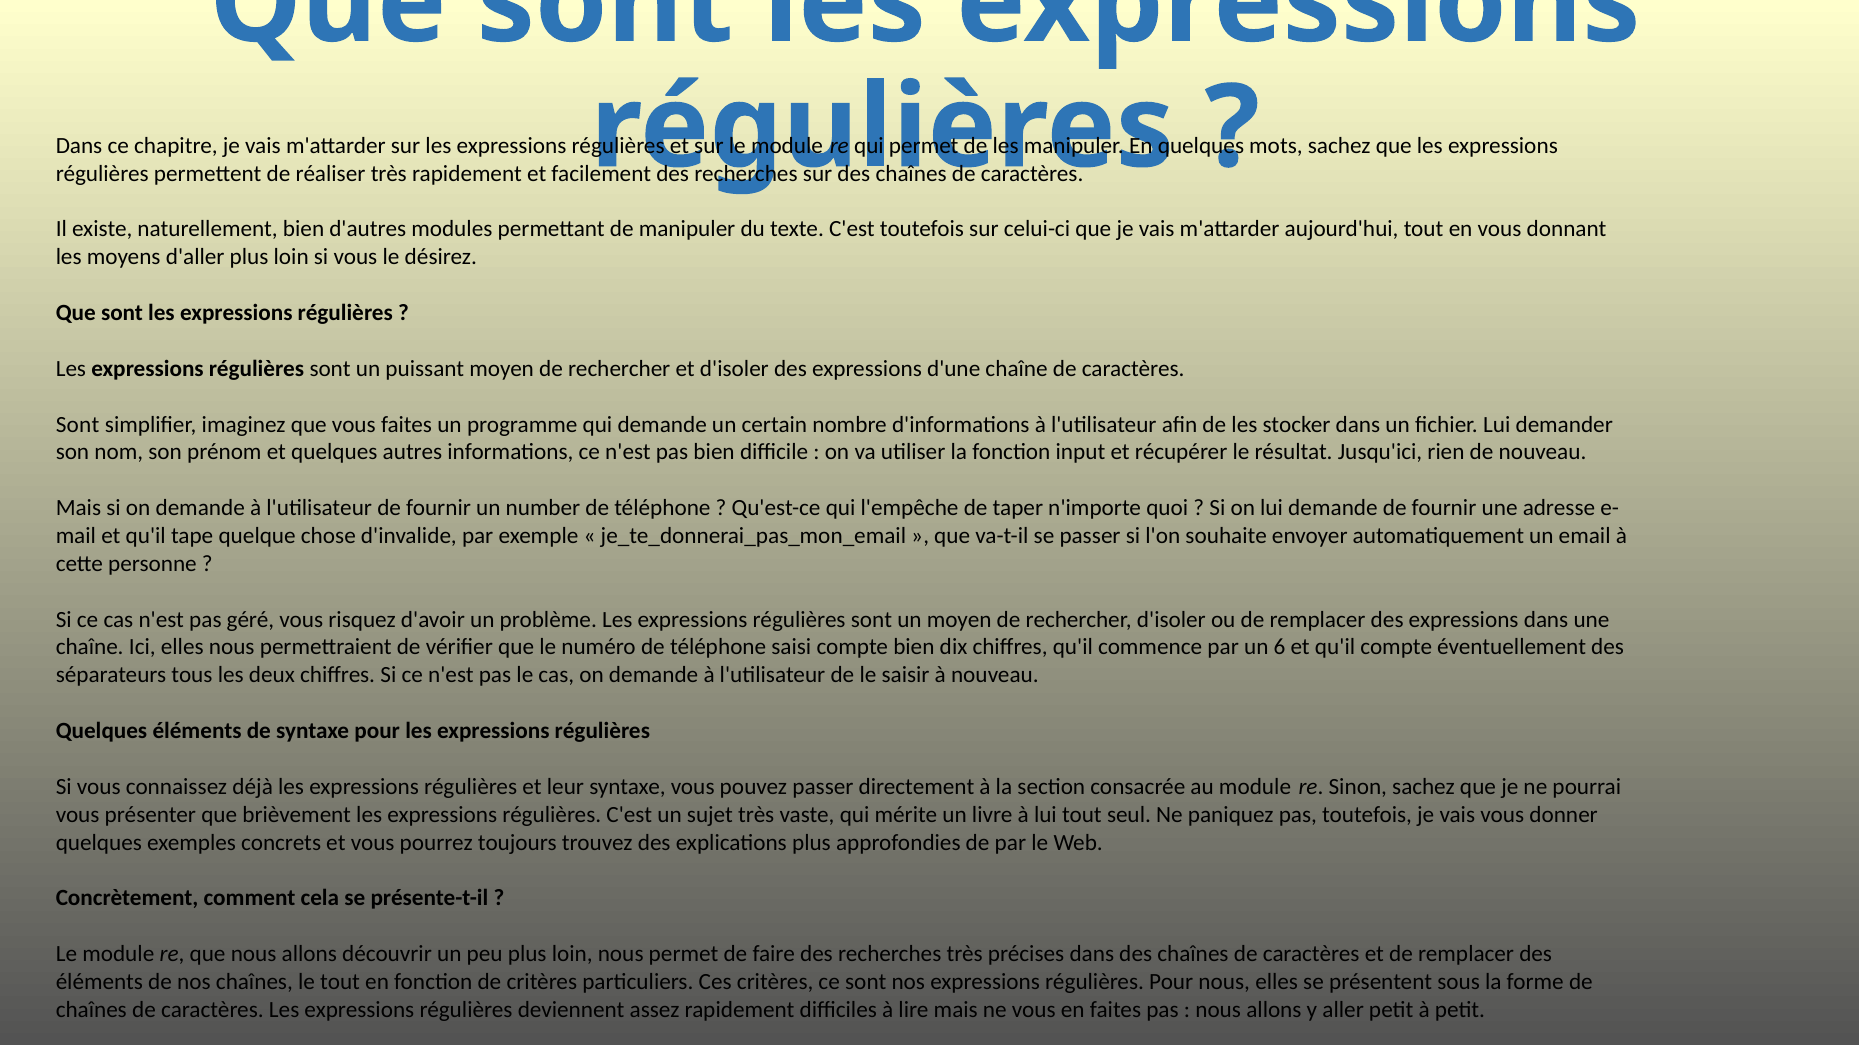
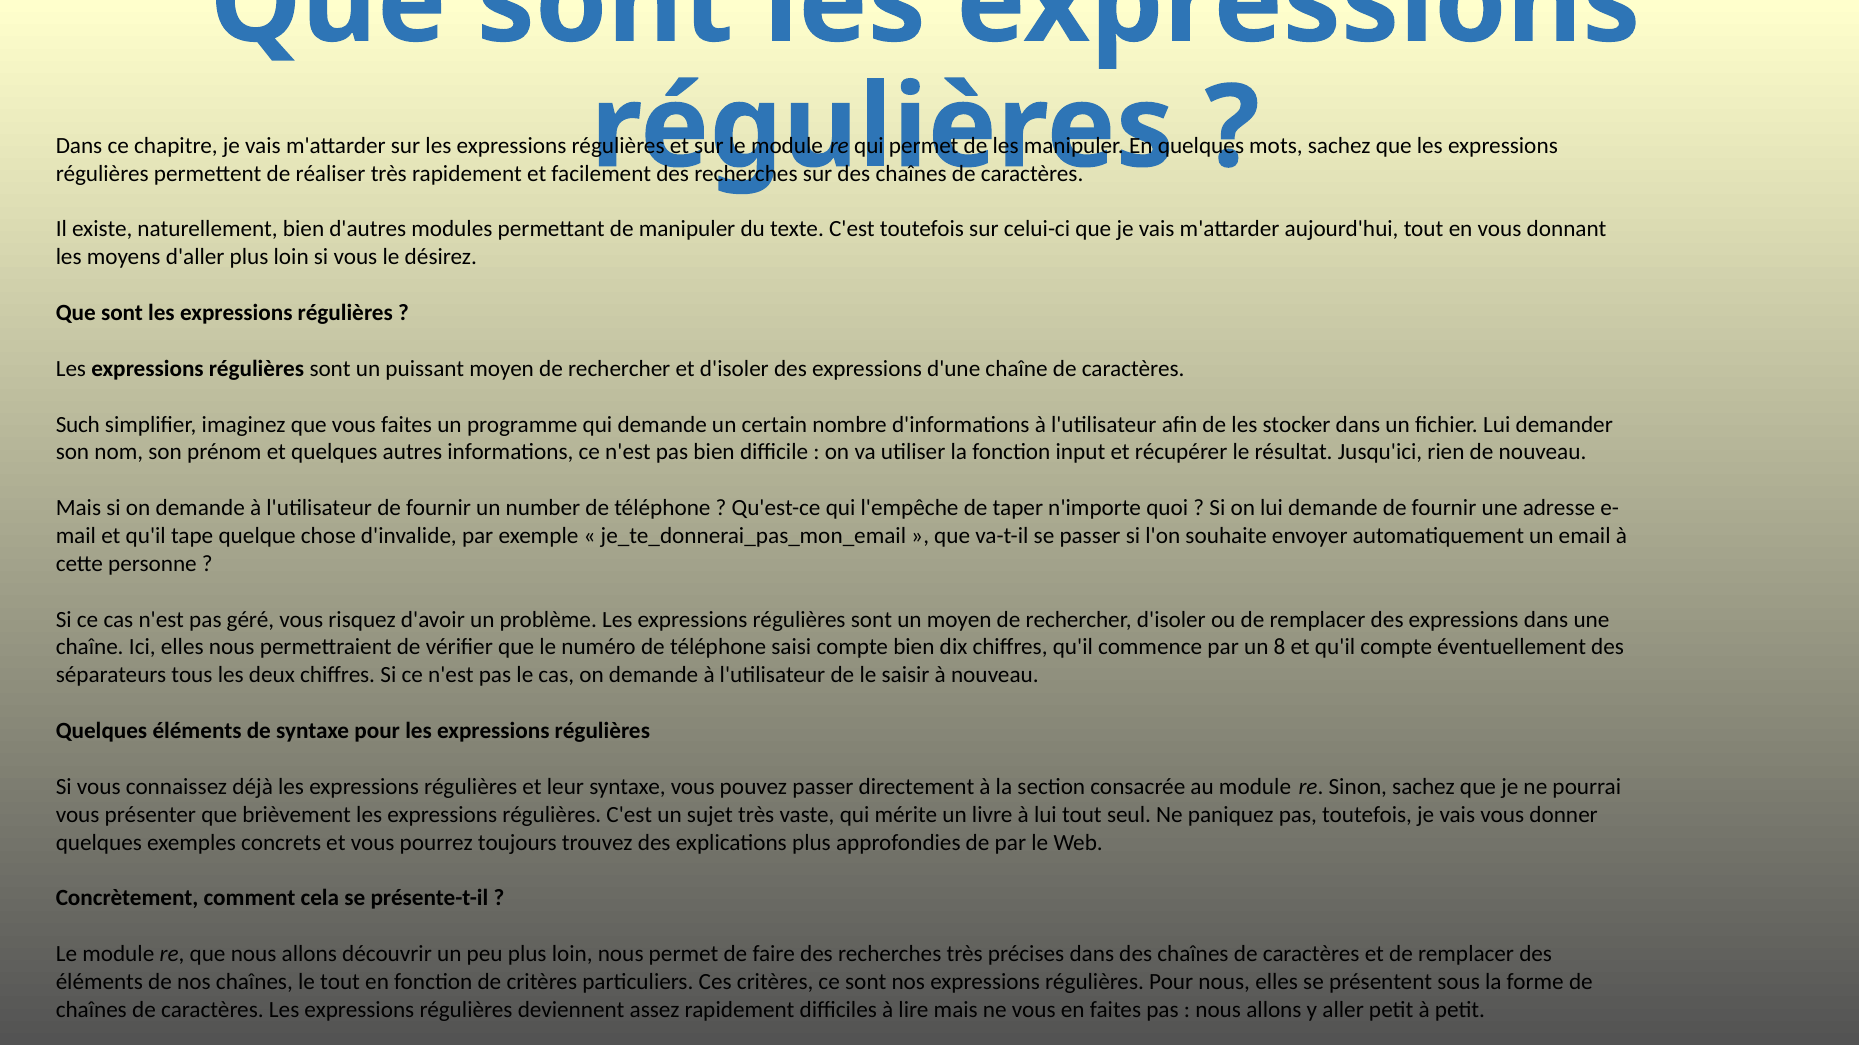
Sont: Sont -> Such (78, 425)
6: 6 -> 8 (1280, 648)
